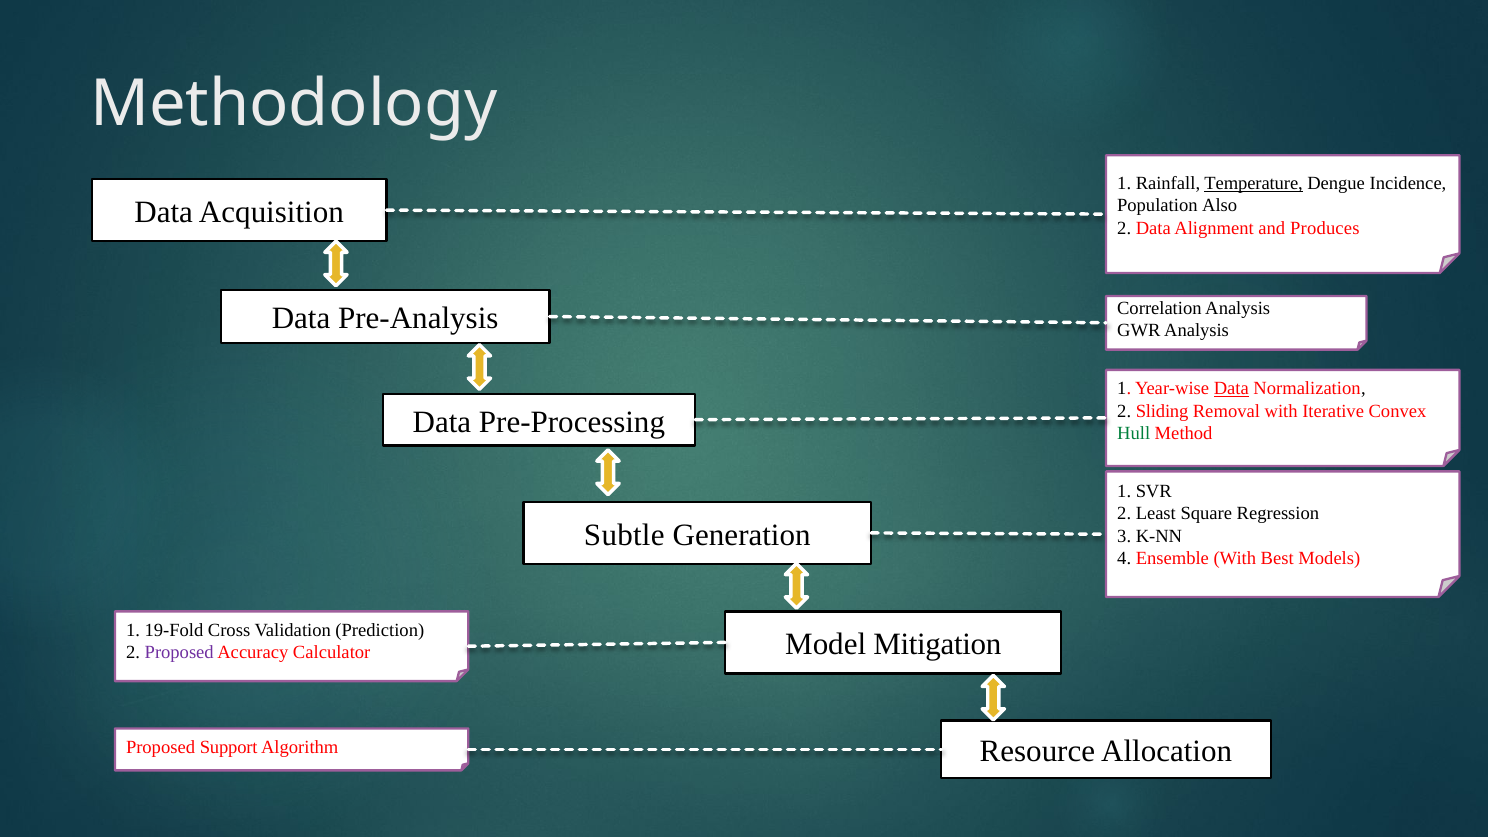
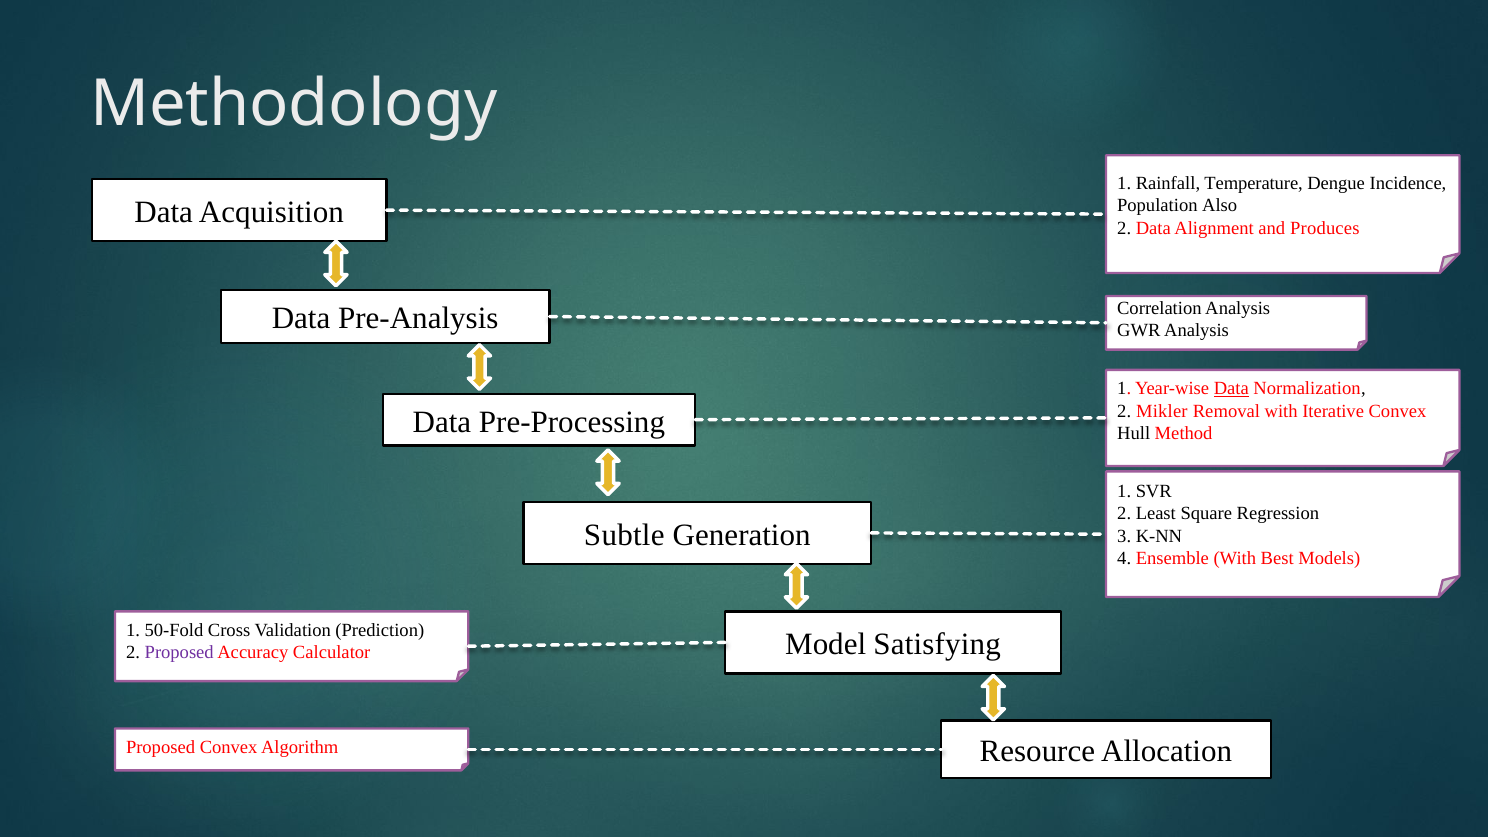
Temperature underline: present -> none (1254, 183)
Sliding: Sliding -> Mikler (1162, 411)
Hull colour: green -> black (1134, 433)
19-Fold: 19-Fold -> 50-Fold (174, 631)
Mitigation: Mitigation -> Satisfying (937, 645)
Proposed Support: Support -> Convex (229, 747)
